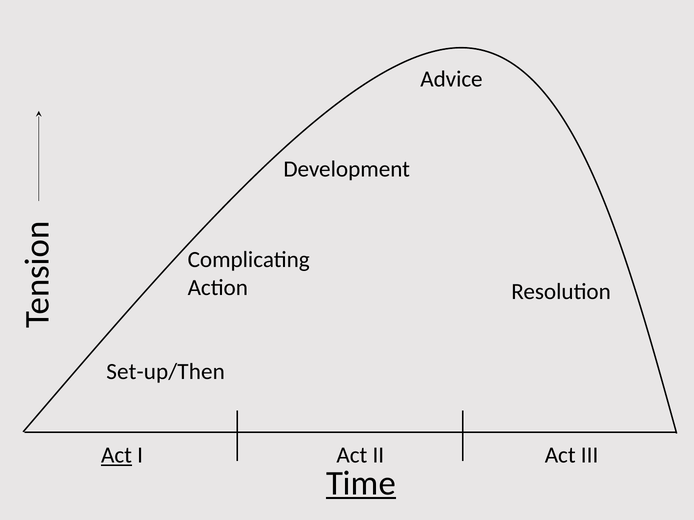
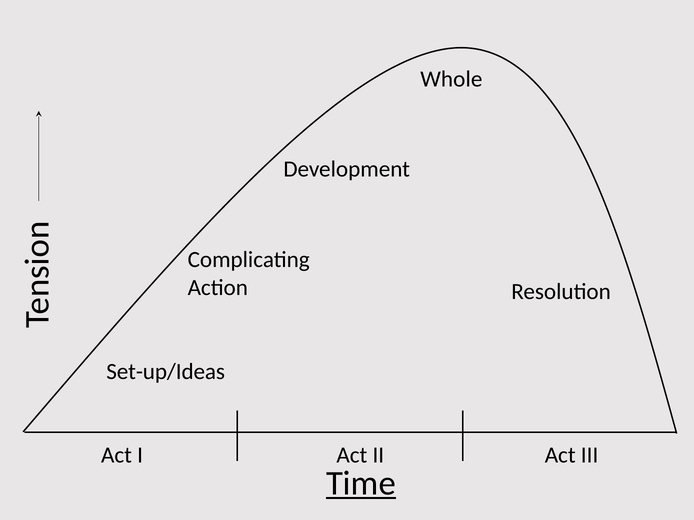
Advice: Advice -> Whole (451, 79)
Set-up/Then: Set-up/Then -> Set-up/Ideas (166, 372)
Act underline: present -> none (117, 456)
